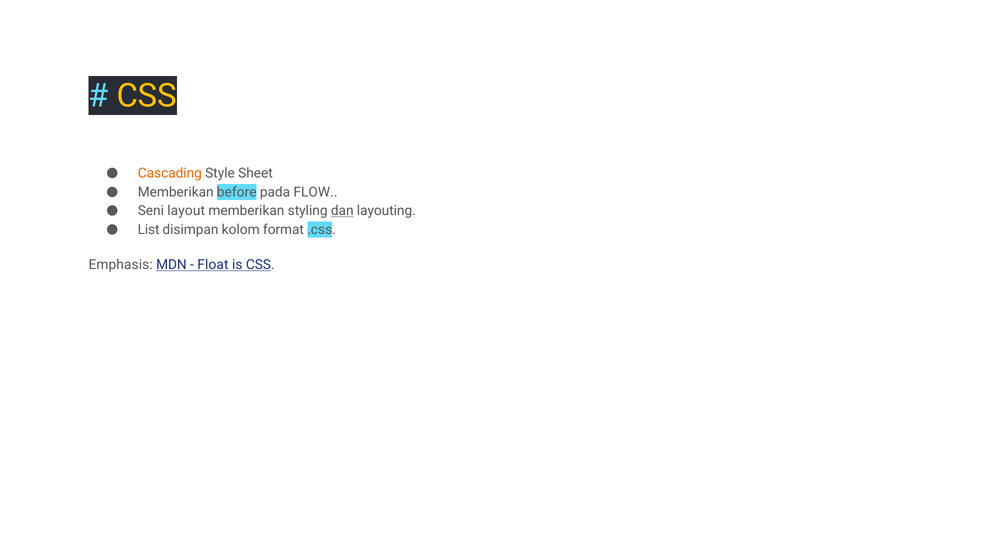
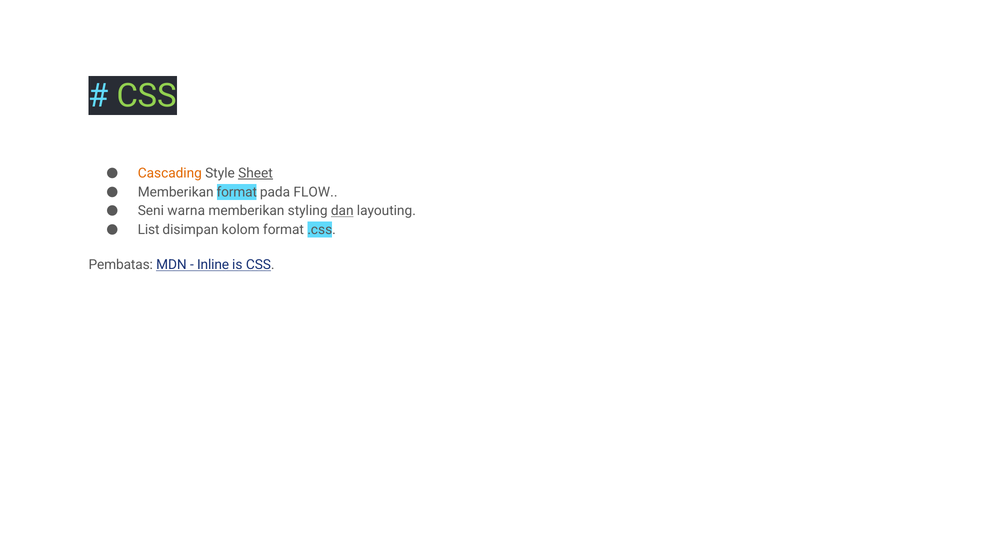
CSS colour: yellow -> light green (147, 96)
Sheet underline: none -> present (255, 173)
Memberikan before: before -> format (237, 192)
layout: layout -> warna (186, 211)
Emphasis: Emphasis -> Pembatas (121, 265)
Float: Float -> Inline (213, 265)
